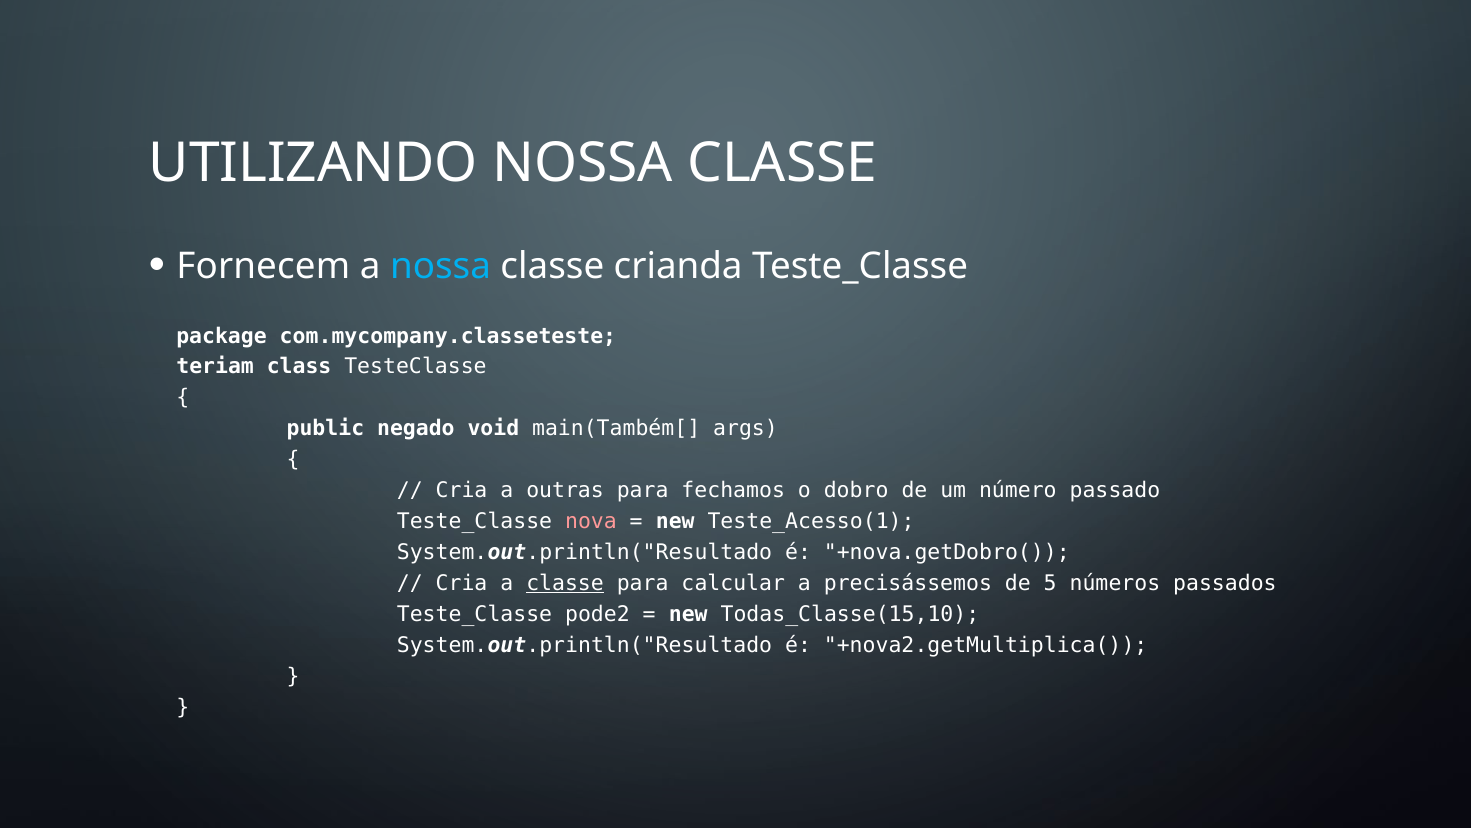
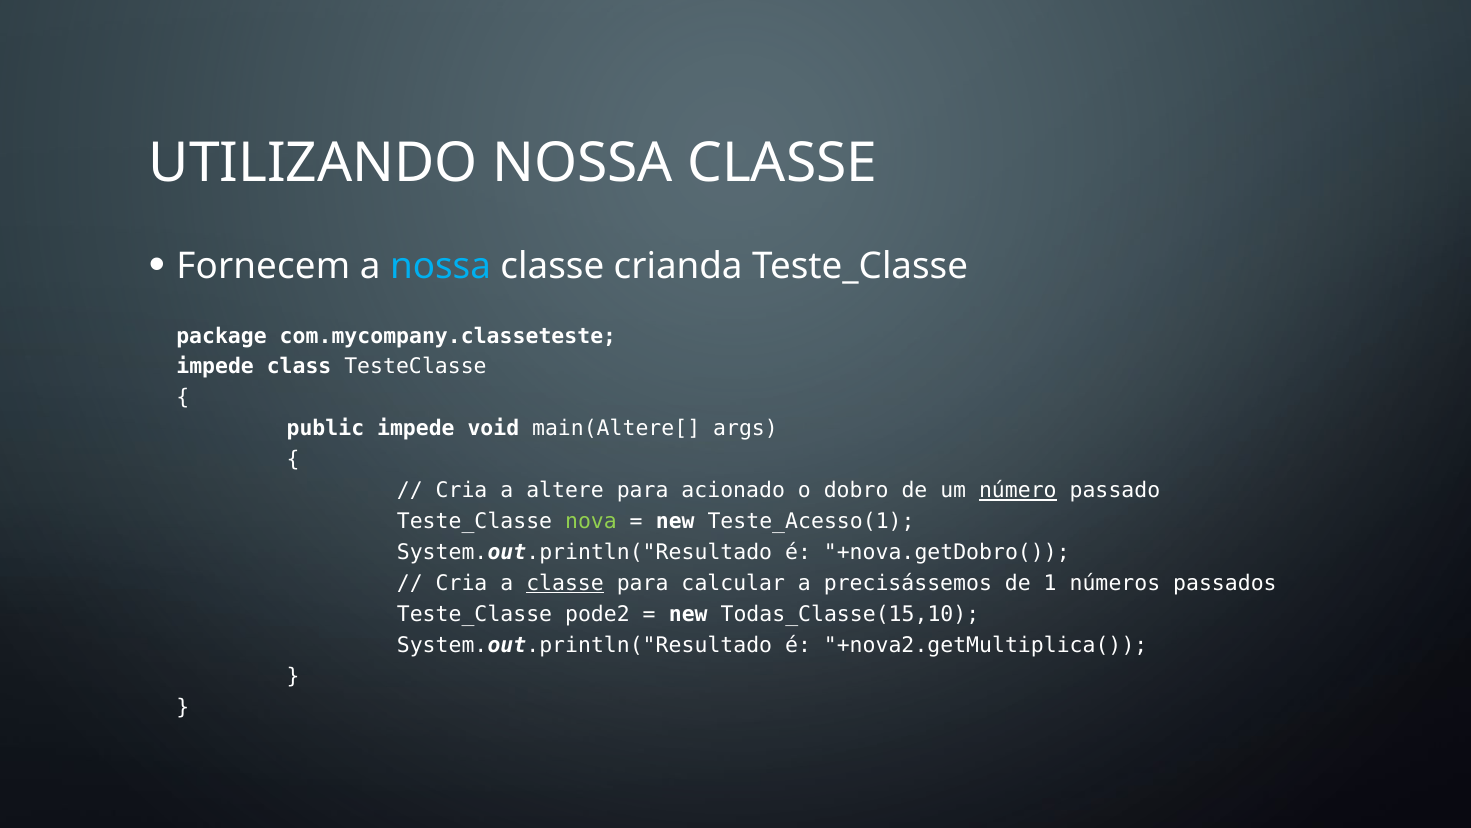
teriam: teriam -> impede (215, 367)
public negado: negado -> impede (416, 428)
main(Também[: main(Também[ -> main(Altere[ (616, 428)
outras: outras -> altere (565, 490)
fechamos: fechamos -> acionado (733, 490)
número underline: none -> present (1018, 490)
nova colour: pink -> light green (591, 521)
5: 5 -> 1 (1050, 583)
